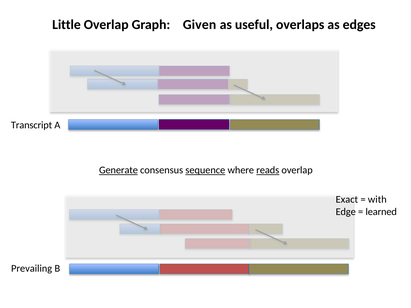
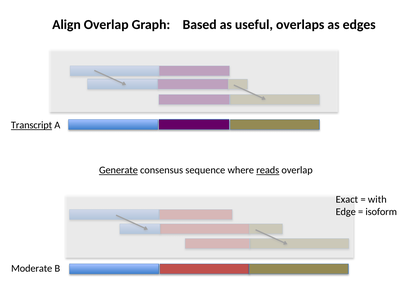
Little: Little -> Align (66, 25)
Given: Given -> Based (200, 25)
Transcript underline: none -> present (32, 125)
sequence underline: present -> none (205, 170)
learned: learned -> isoform (381, 212)
Prevailing: Prevailing -> Moderate (32, 269)
